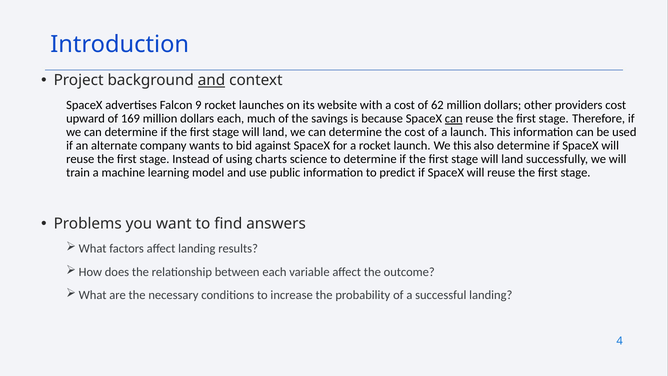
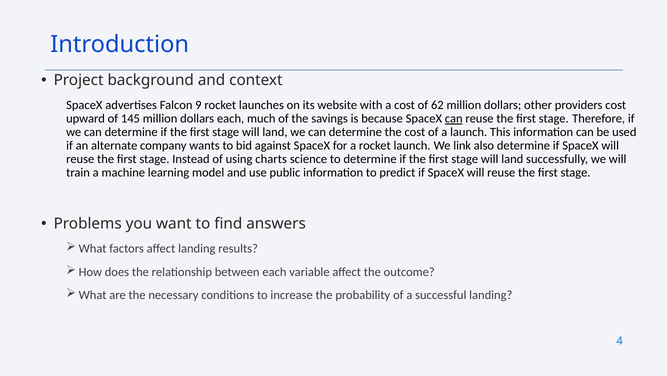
and underline: present -> none (212, 80)
169: 169 -> 145 (130, 119)
We this: this -> link (462, 146)
